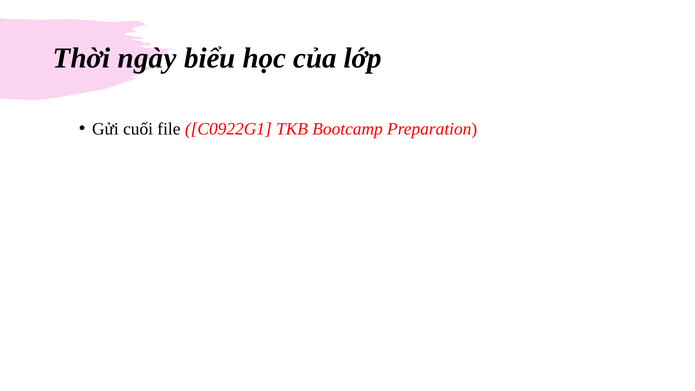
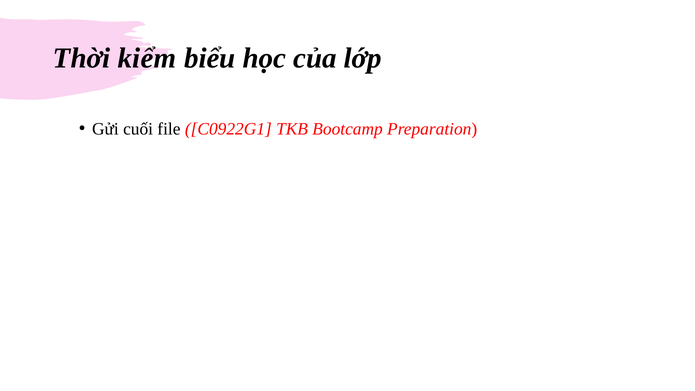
ngày: ngày -> kiểm (147, 58)
